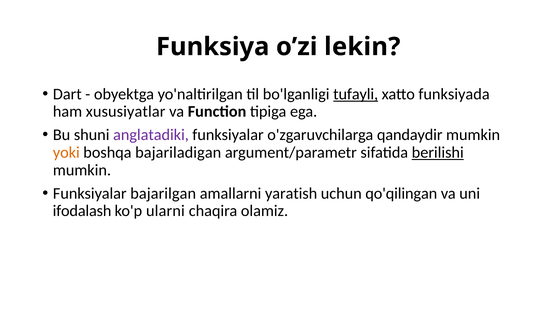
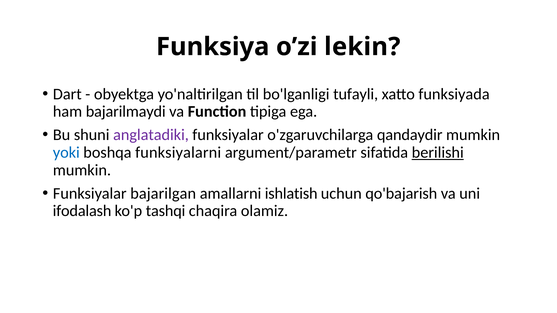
tufayli underline: present -> none (356, 94)
xususiyatlar: xususiyatlar -> bajarilmaydi (126, 112)
yoki colour: orange -> blue (66, 153)
bajariladigan: bajariladigan -> funksiyalarni (178, 153)
yaratish: yaratish -> ishlatish (291, 194)
qo'qilingan: qo'qilingan -> qo'bajarish (401, 194)
ularni: ularni -> tashqi (166, 211)
